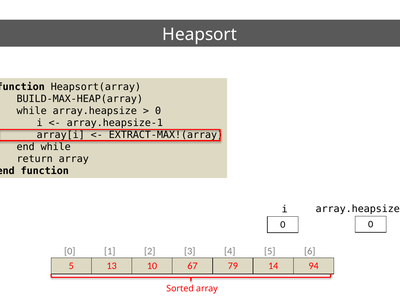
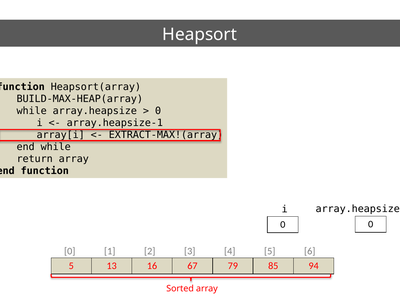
10: 10 -> 16 (152, 266)
14: 14 -> 85 (273, 266)
